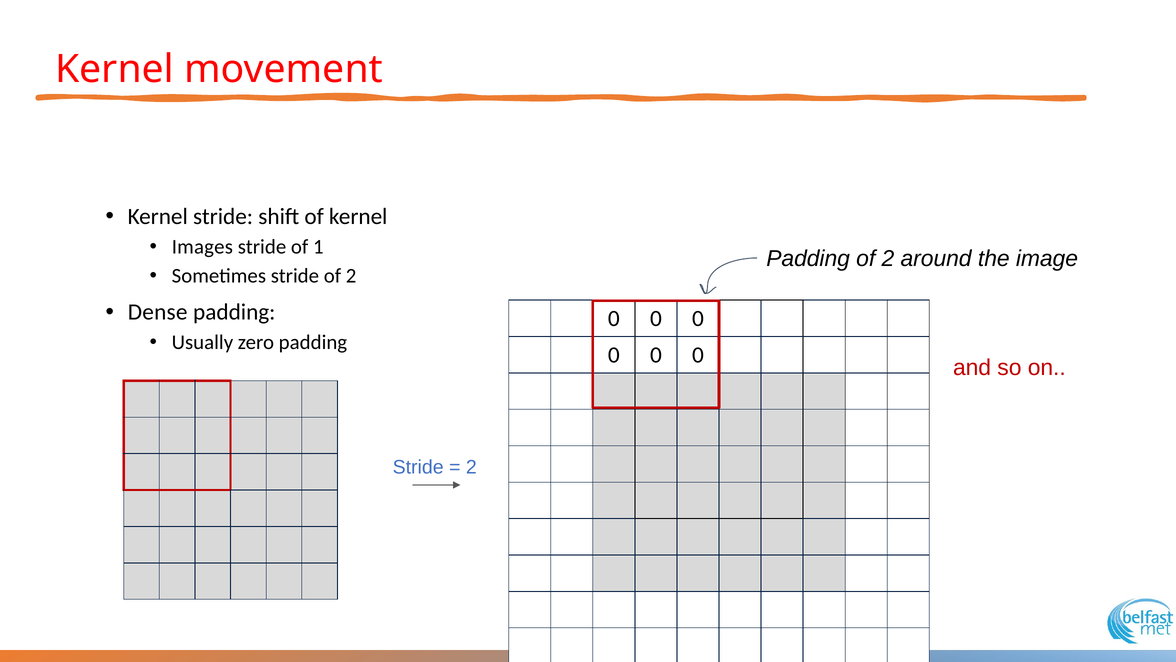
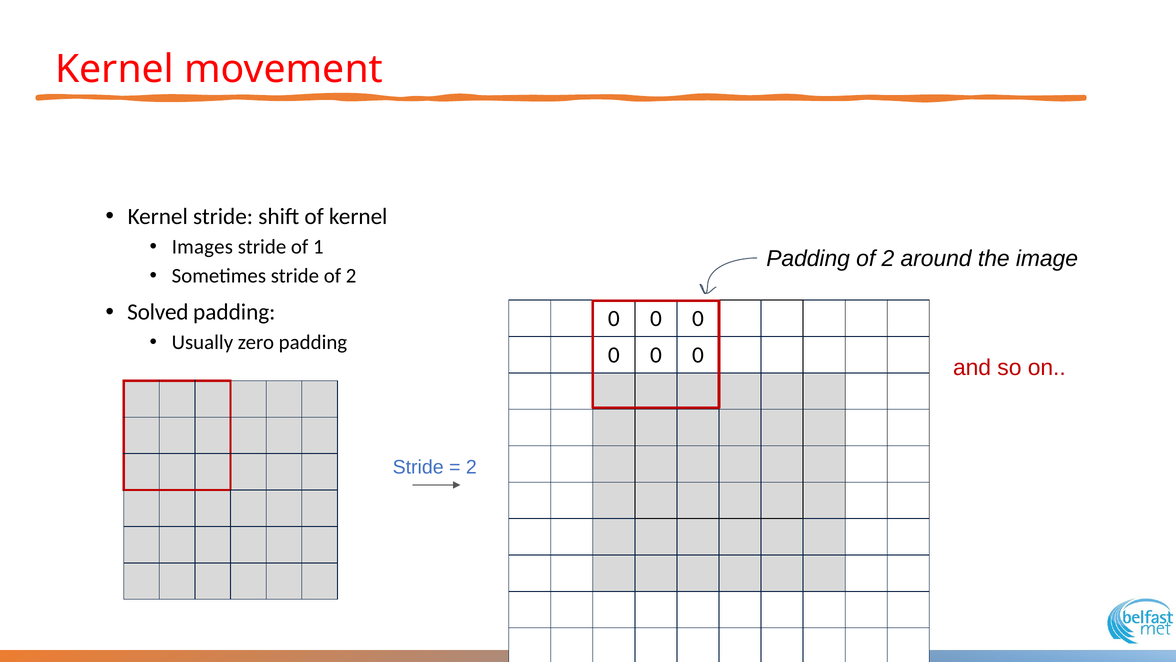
Dense: Dense -> Solved (158, 312)
